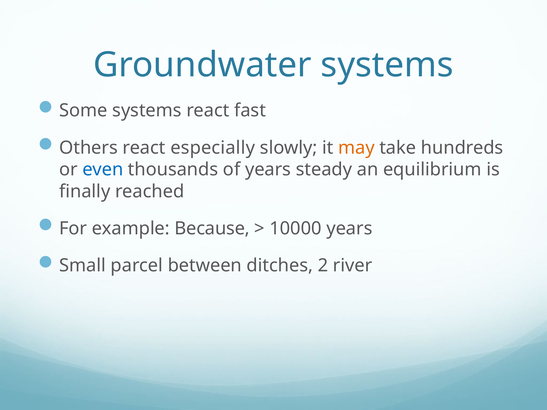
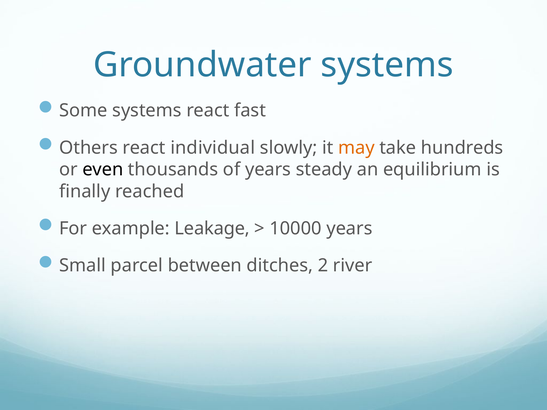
especially: especially -> individual (213, 148)
even colour: blue -> black (103, 170)
Because: Because -> Leakage (212, 229)
